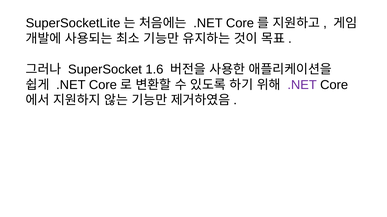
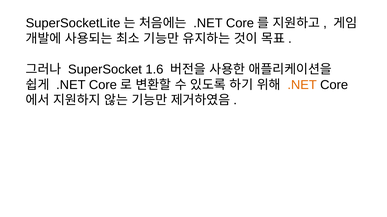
.NET colour: purple -> orange (302, 85)
